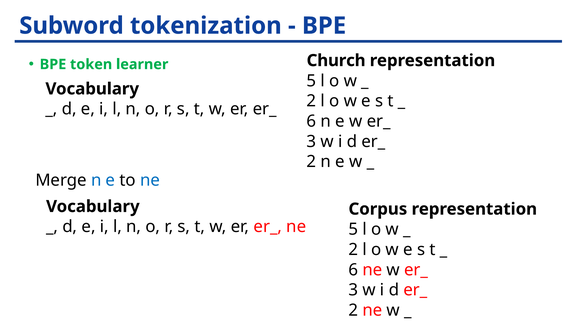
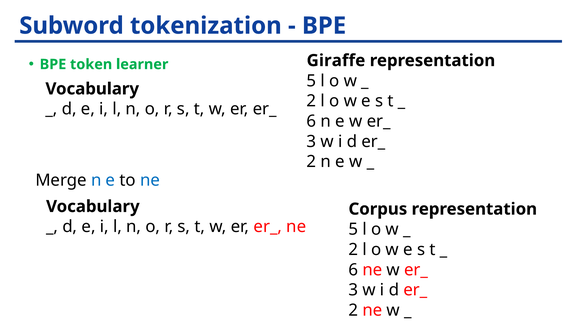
Church: Church -> Giraffe (336, 60)
